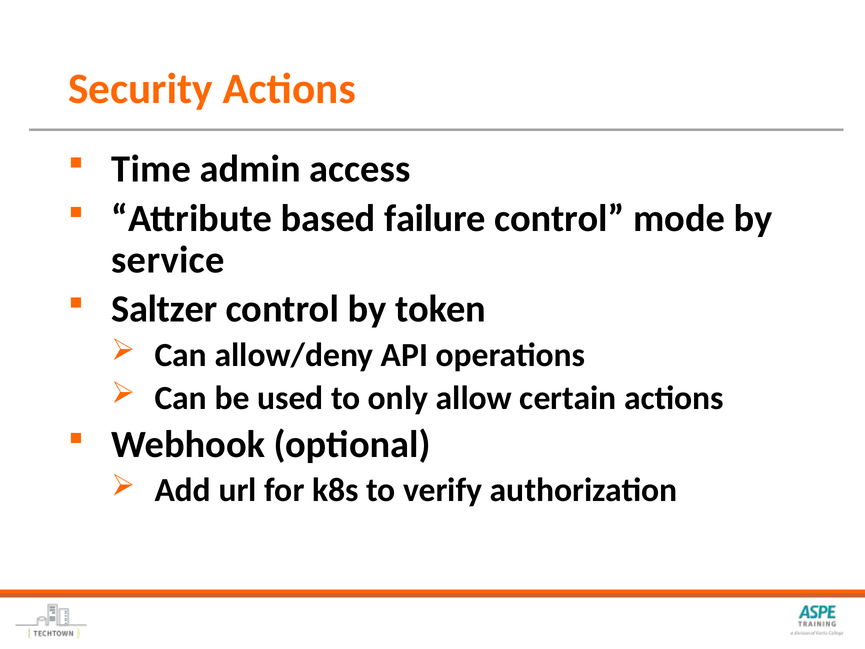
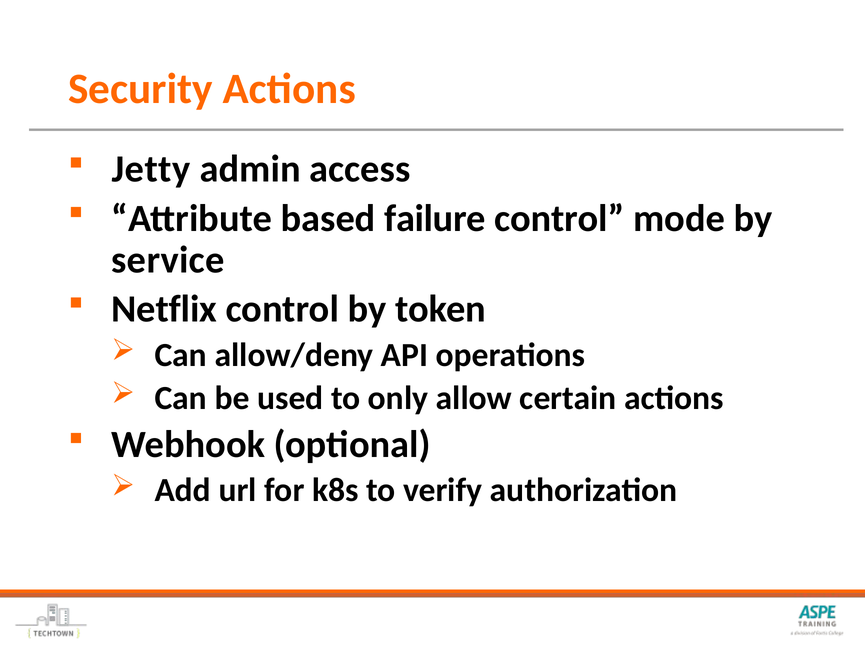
Time: Time -> Jetty (151, 169)
Saltzer: Saltzer -> Netflix (164, 309)
